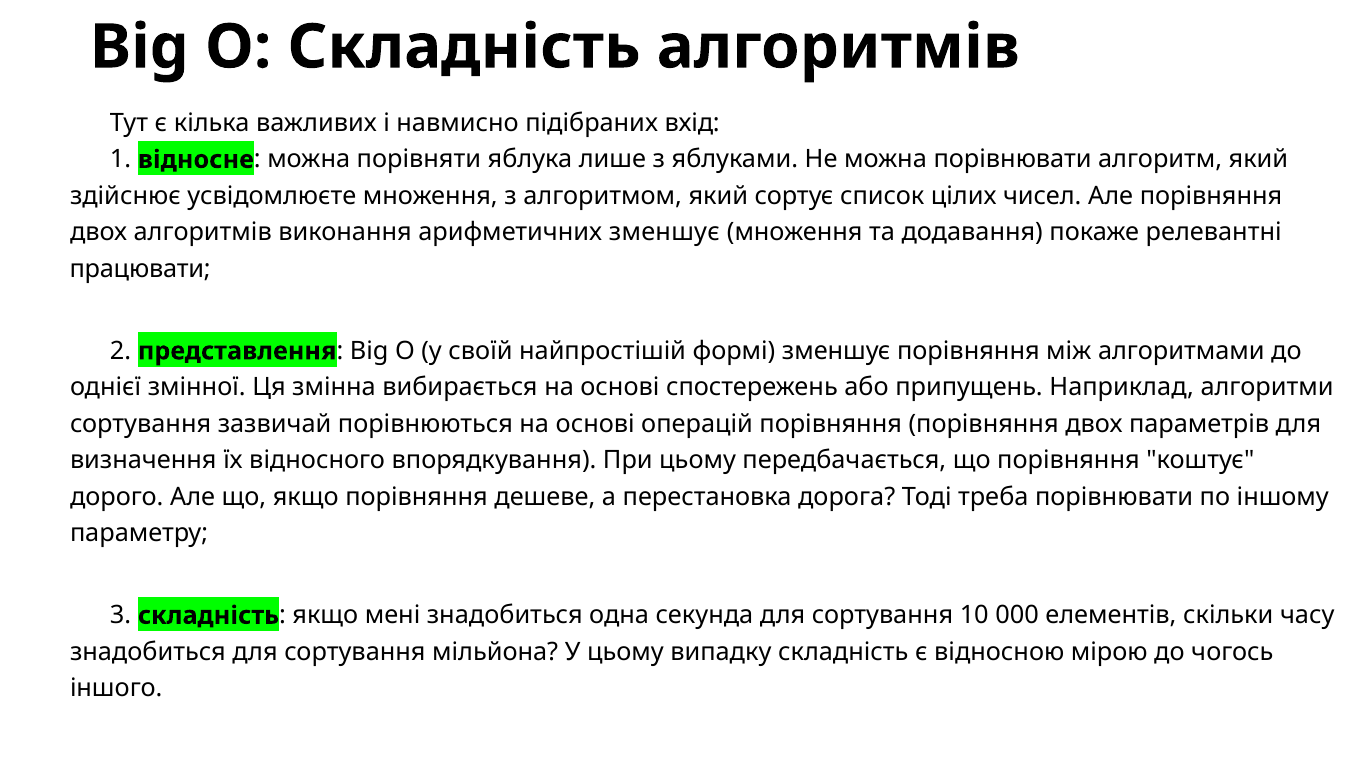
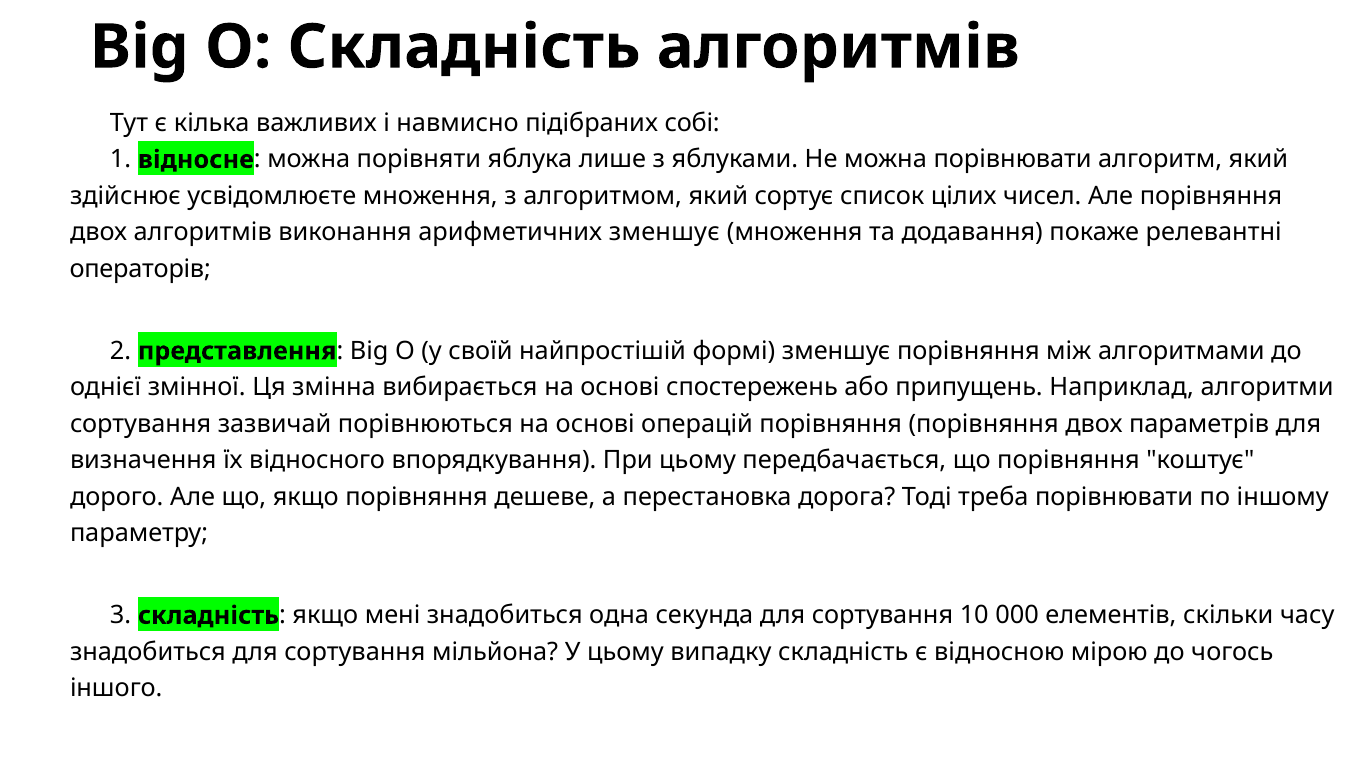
вхід: вхід -> собі (692, 123)
працювати: працювати -> операторів (140, 269)
